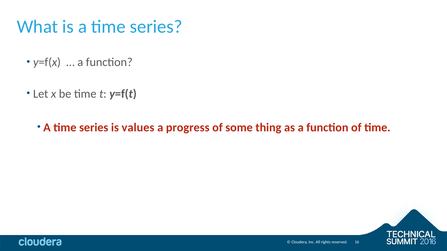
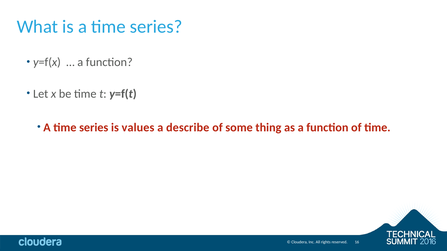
progress: progress -> describe (188, 128)
